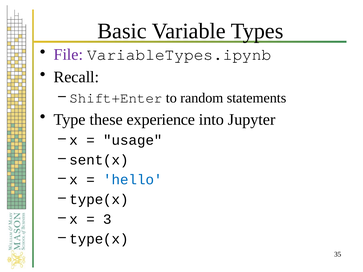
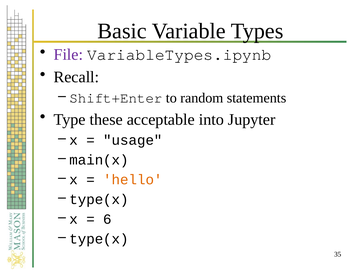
experience: experience -> acceptable (161, 120)
sent(x: sent(x -> main(x (99, 160)
hello colour: blue -> orange (133, 180)
3: 3 -> 6 (107, 220)
